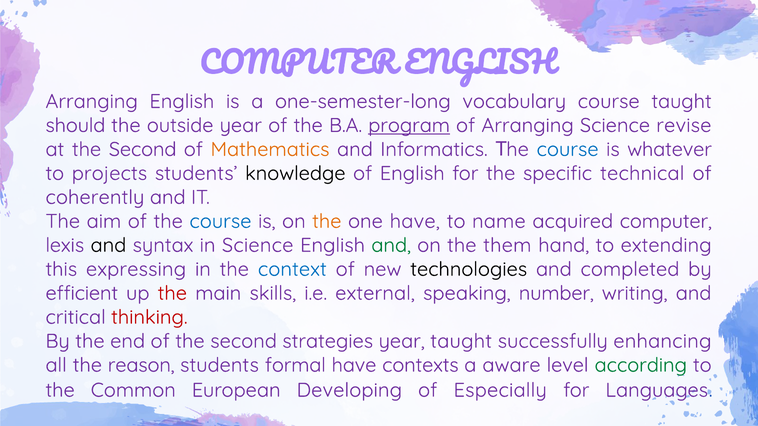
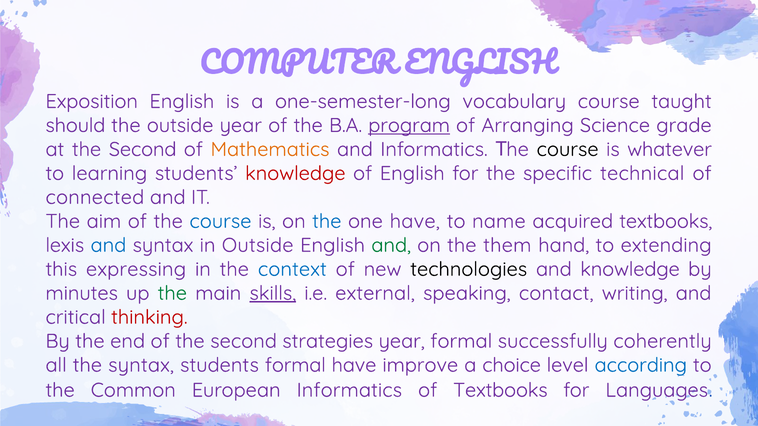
Arranging: Arranging -> Exposition (92, 102)
revise: revise -> grade (684, 126)
course colour: blue -> black (568, 150)
projects: projects -> learning (110, 174)
knowledge colour: black -> red (295, 174)
coherently: coherently -> connected (95, 197)
the colour: orange -> blue (327, 221)
acquired computer: computer -> textbooks (666, 221)
and colour: black -> blue (108, 245)
in Science: Science -> Outside (258, 245)
and completed: completed -> knowledge (630, 269)
efficient: efficient -> minutes (82, 293)
the colour: red -> green (172, 293)
skills underline: none -> present (273, 293)
number: number -> contact (556, 293)
year taught: taught -> formal (461, 341)
enhancing: enhancing -> coherently (662, 341)
the reason: reason -> syntax (141, 365)
contexts: contexts -> improve (420, 365)
aware: aware -> choice (512, 365)
according colour: green -> blue (641, 365)
European Developing: Developing -> Informatics (349, 391)
of Especially: Especially -> Textbooks (500, 391)
